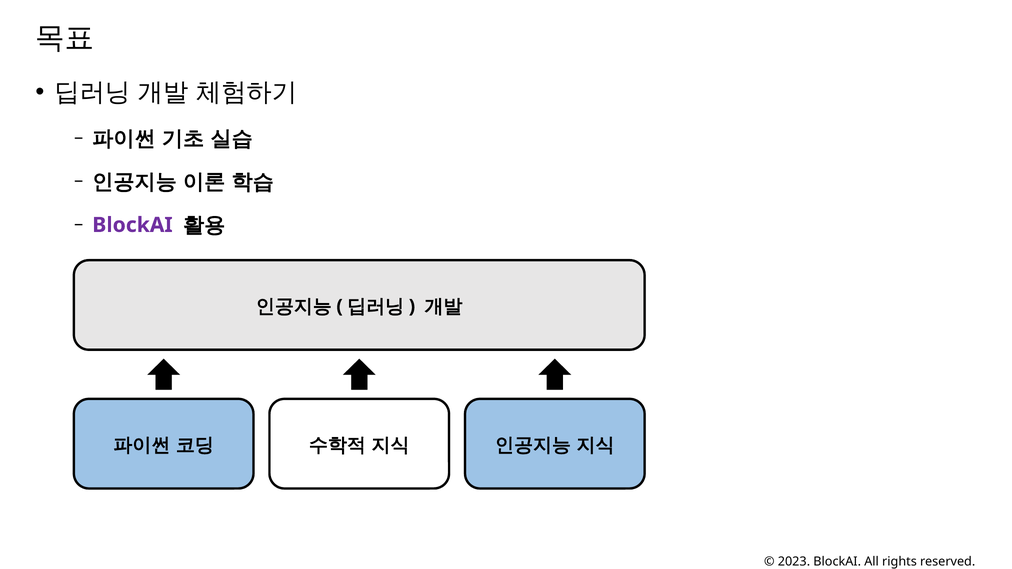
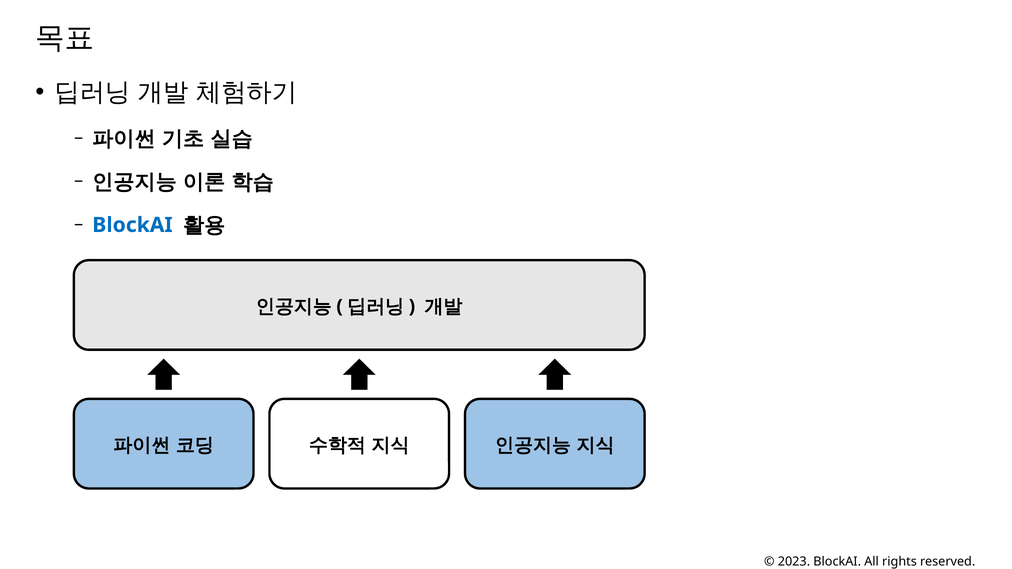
BlockAI colour: purple -> blue (132, 225)
